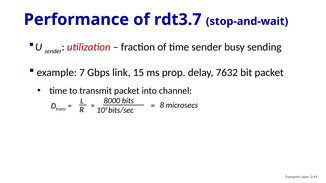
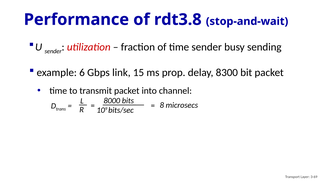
rdt3.7: rdt3.7 -> rdt3.8 (178, 20)
7: 7 -> 6 (82, 73)
7632: 7632 -> 8300 (227, 73)
